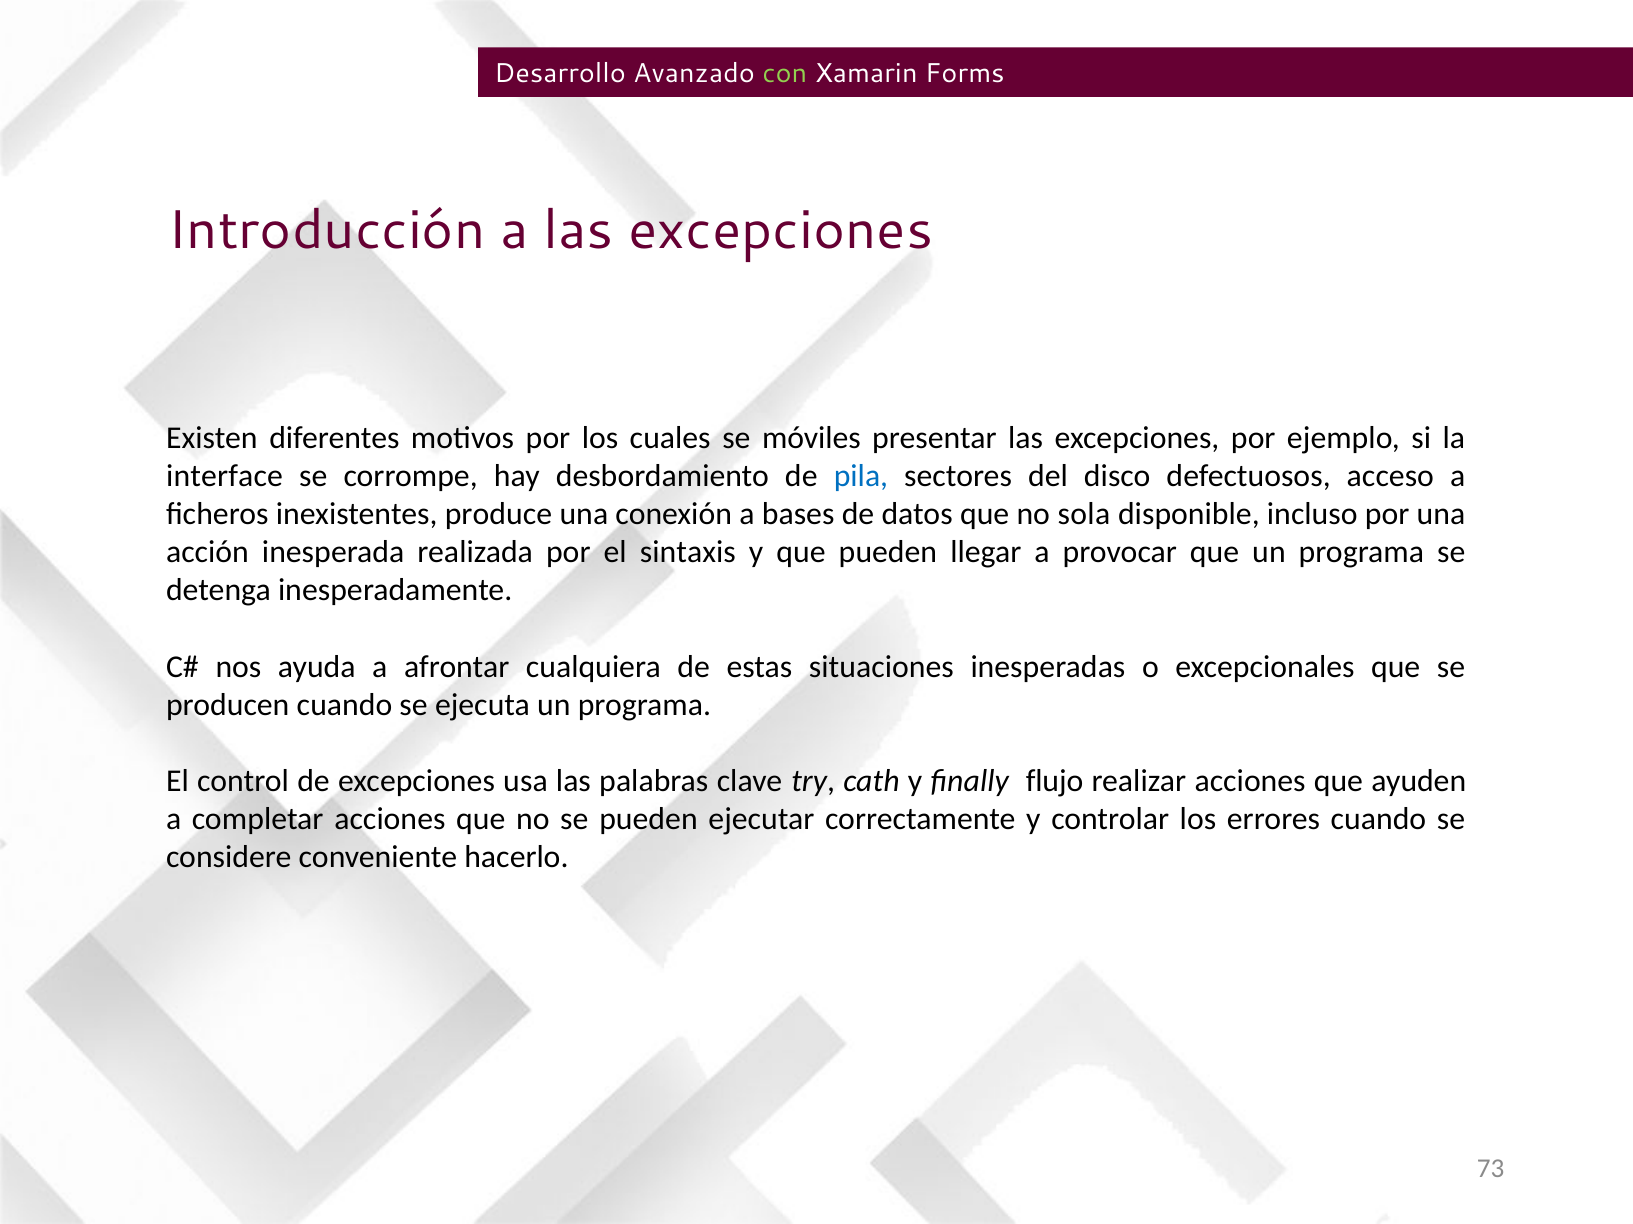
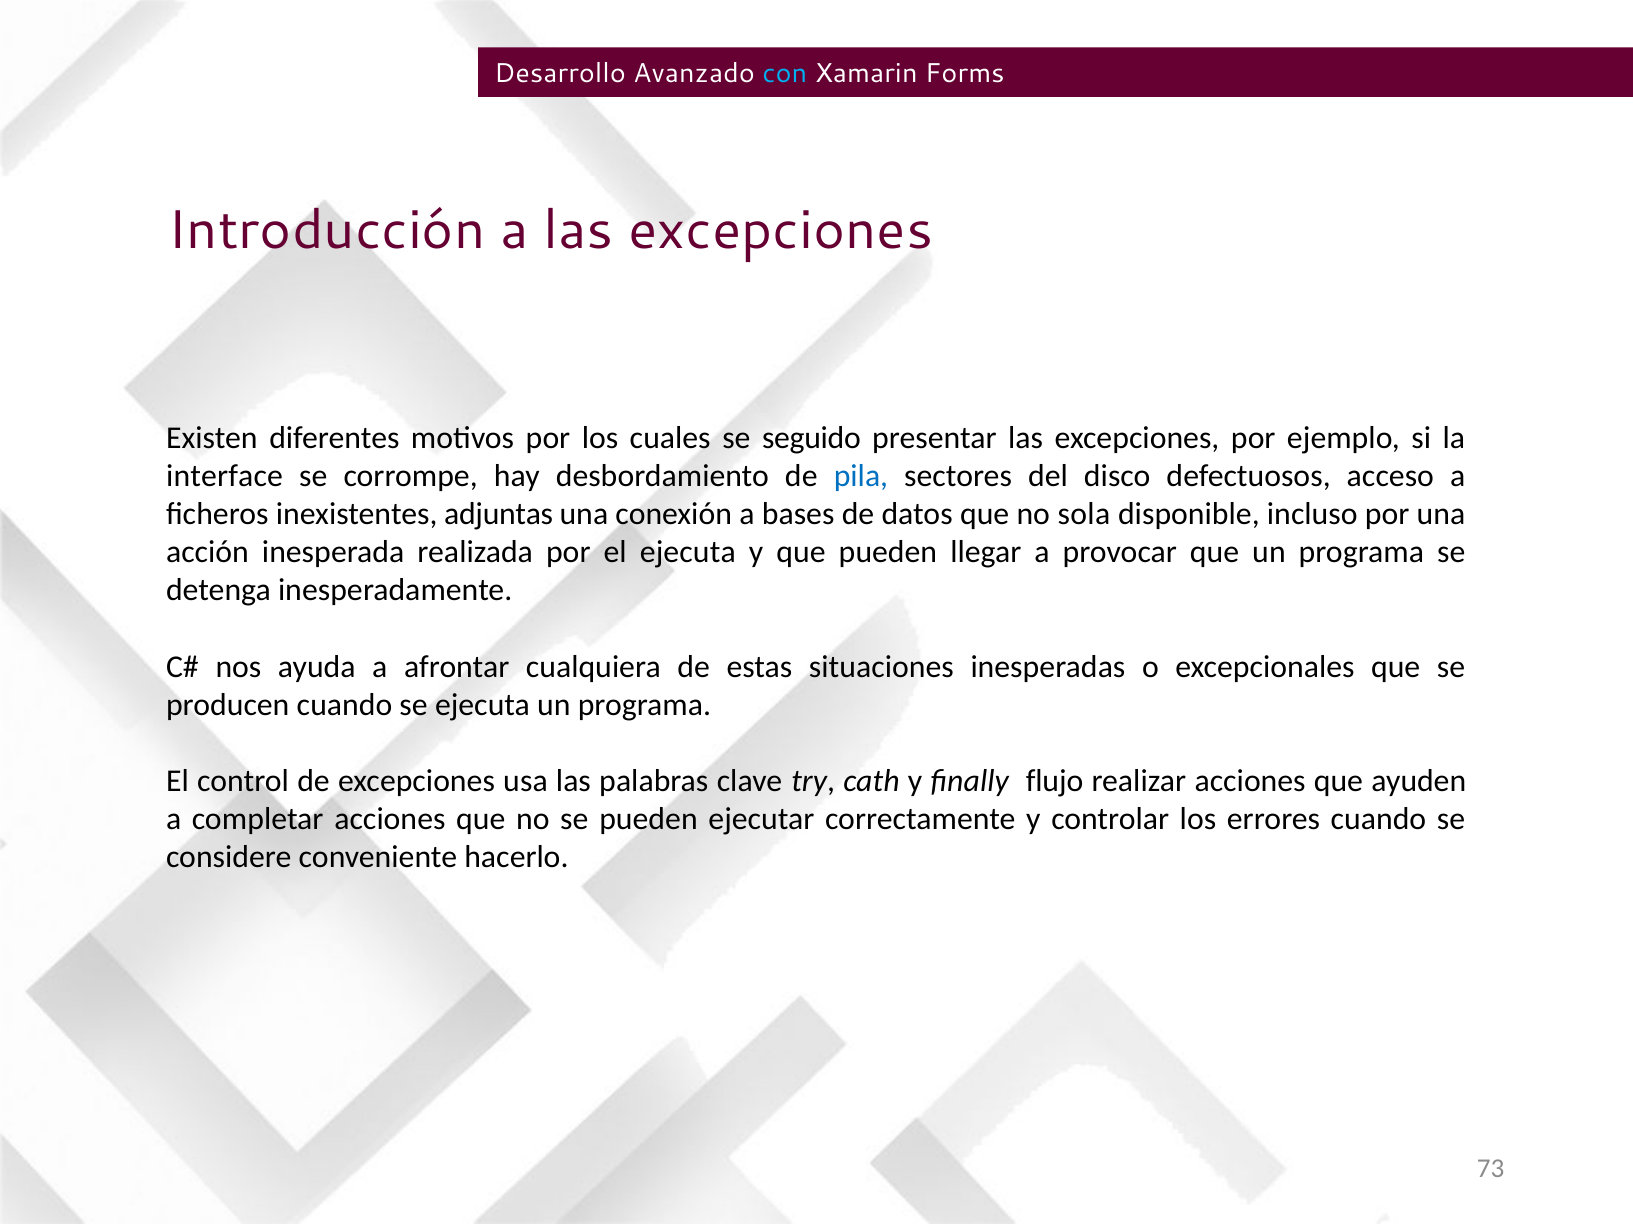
con colour: light green -> light blue (785, 74)
móviles: móviles -> seguido (811, 438)
produce: produce -> adjuntas (499, 515)
el sintaxis: sintaxis -> ejecuta (688, 553)
